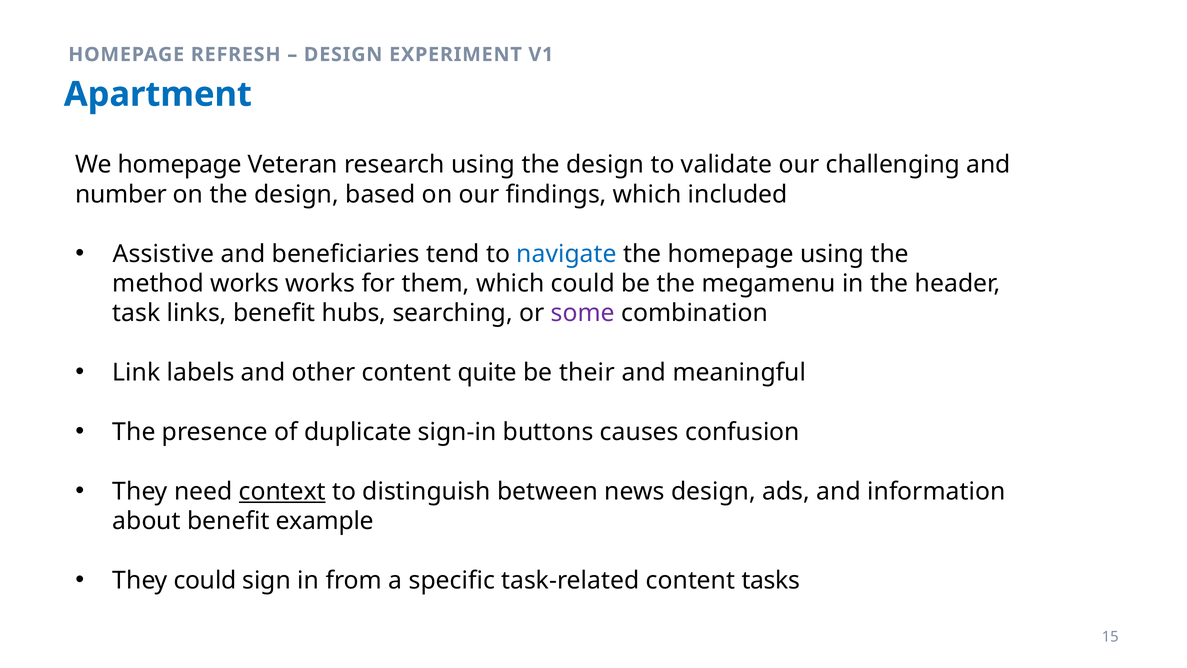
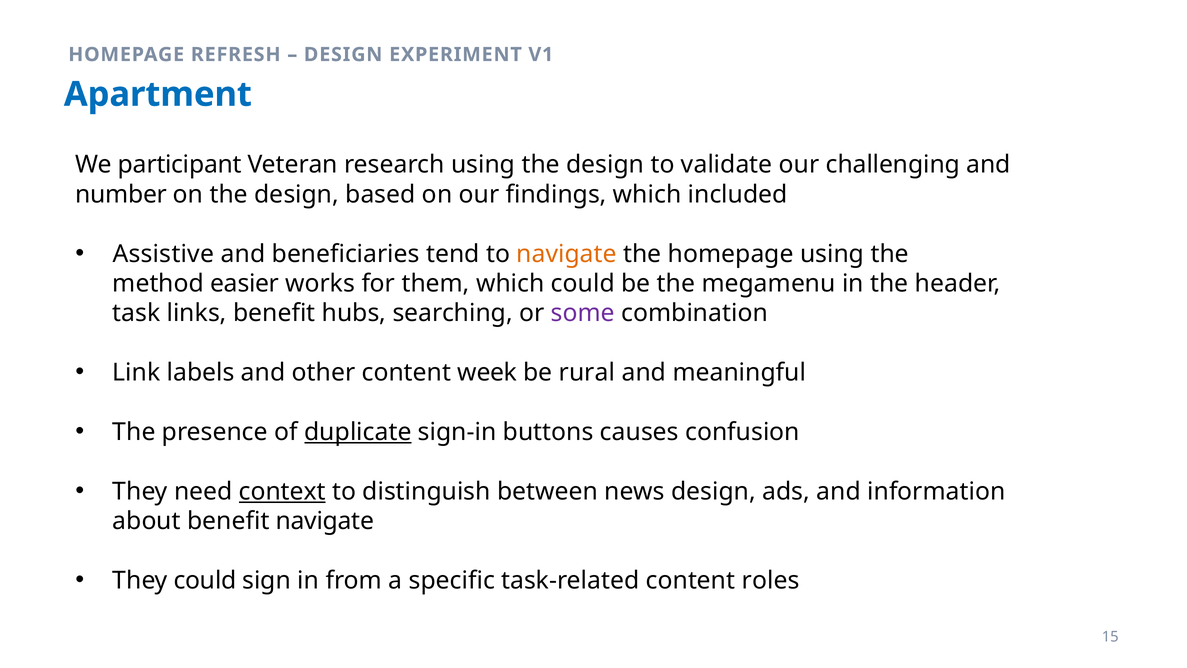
We homepage: homepage -> participant (180, 165)
navigate colour: blue -> orange (567, 254)
method works: works -> easier (245, 283)
quite: quite -> week (487, 373)
their: their -> rural (587, 373)
duplicate underline: none -> present (358, 432)
benefit example: example -> navigate (325, 521)
tasks: tasks -> roles (771, 580)
